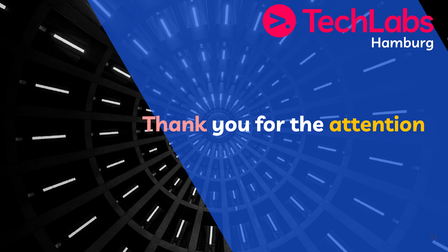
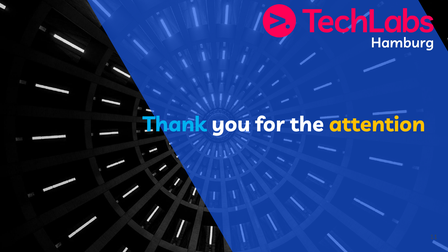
Thank colour: pink -> light blue (175, 124)
